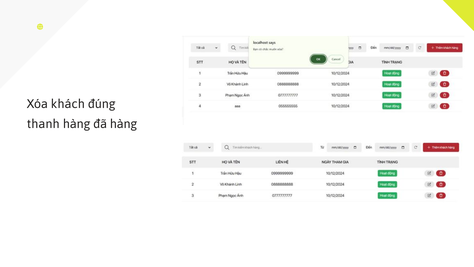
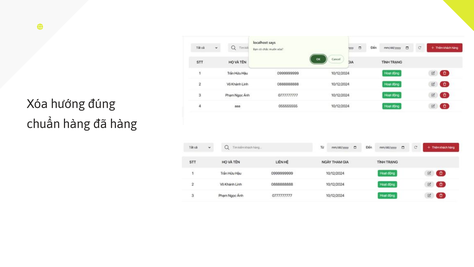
khách: khách -> hướng (68, 104)
thanh: thanh -> chuẩn (43, 124)
